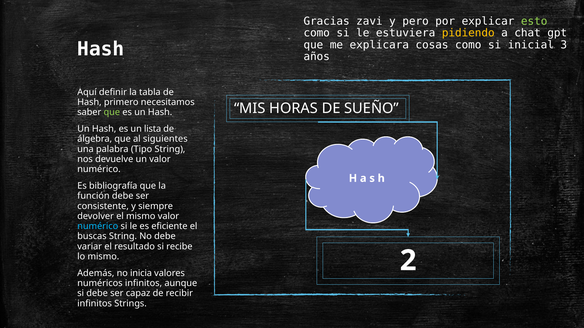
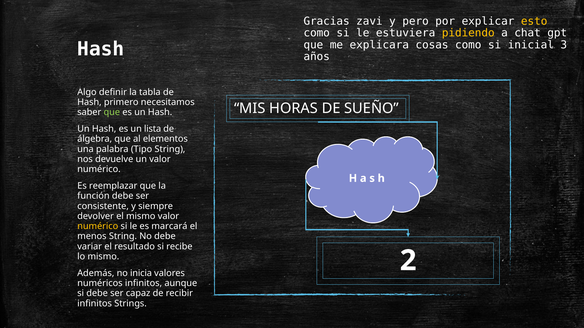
esto colour: light green -> yellow (534, 21)
Aquí: Aquí -> Algo (87, 92)
siguientes: siguientes -> elementos (165, 139)
bibliografía: bibliografía -> reemplazar (113, 186)
numérico colour: light blue -> yellow (98, 227)
eficiente: eficiente -> marcará (169, 227)
buscas: buscas -> menos (92, 237)
